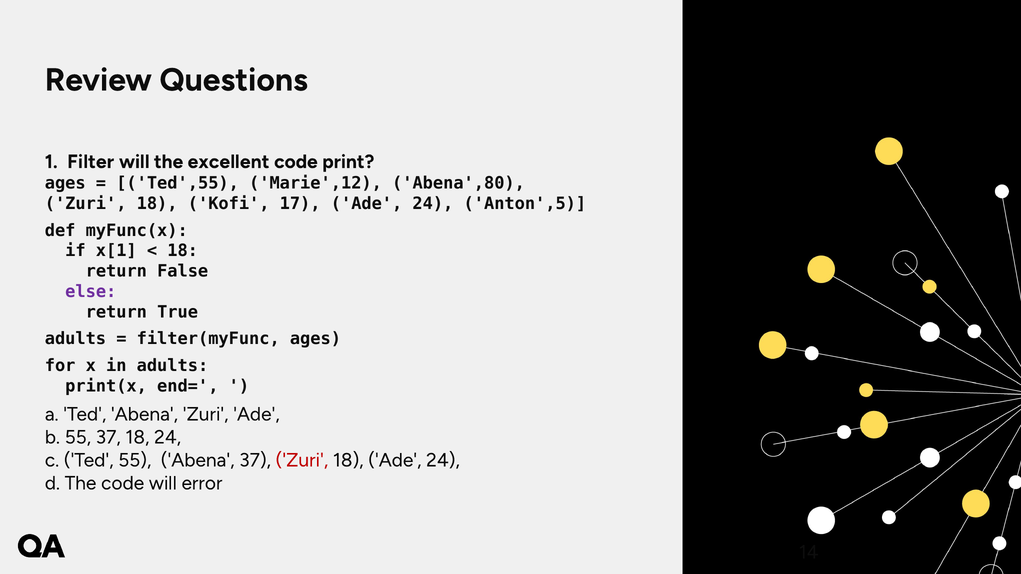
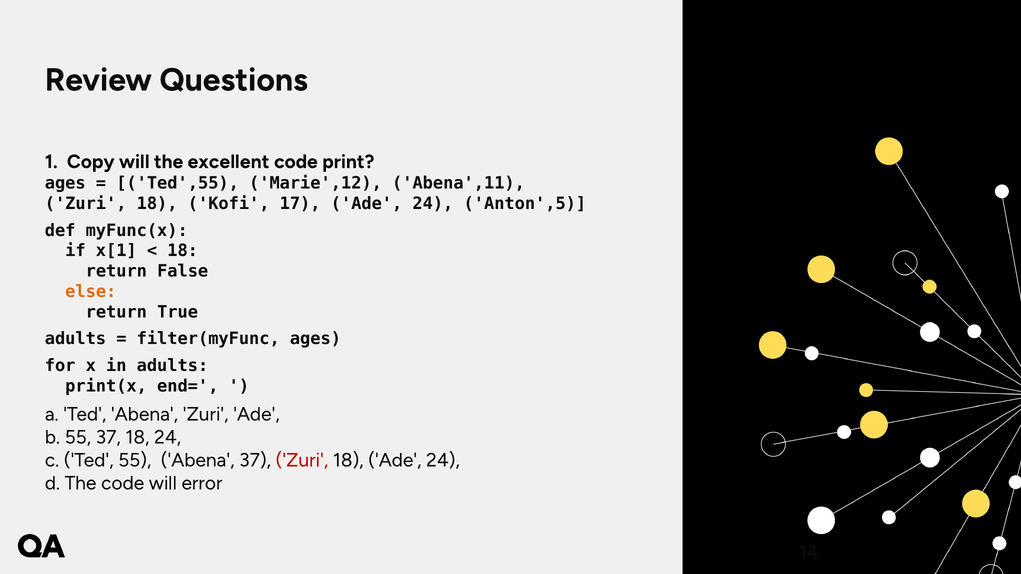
Filter: Filter -> Copy (91, 162)
Abena',80: Abena',80 -> Abena',11 (459, 183)
else colour: purple -> orange (91, 292)
